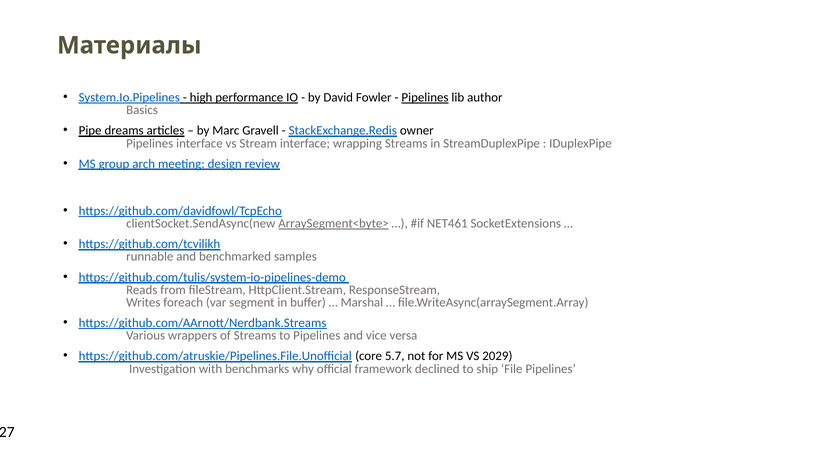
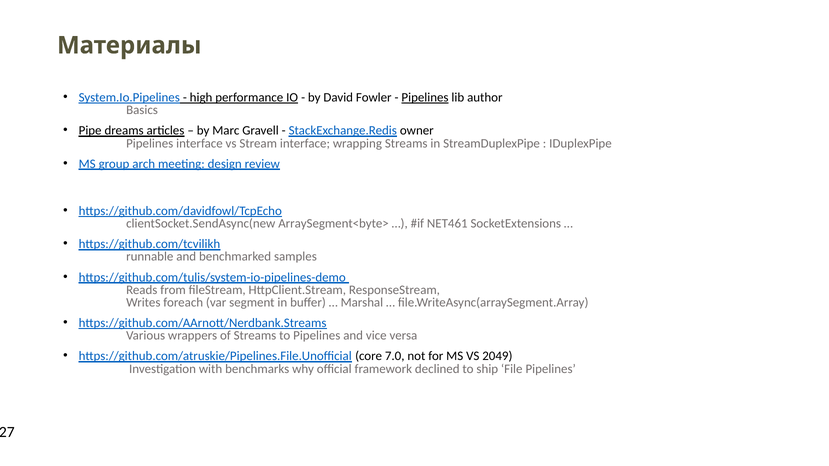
ArraySegment<byte> underline: present -> none (334, 224)
5.7: 5.7 -> 7.0 (395, 356)
2029: 2029 -> 2049 (497, 356)
